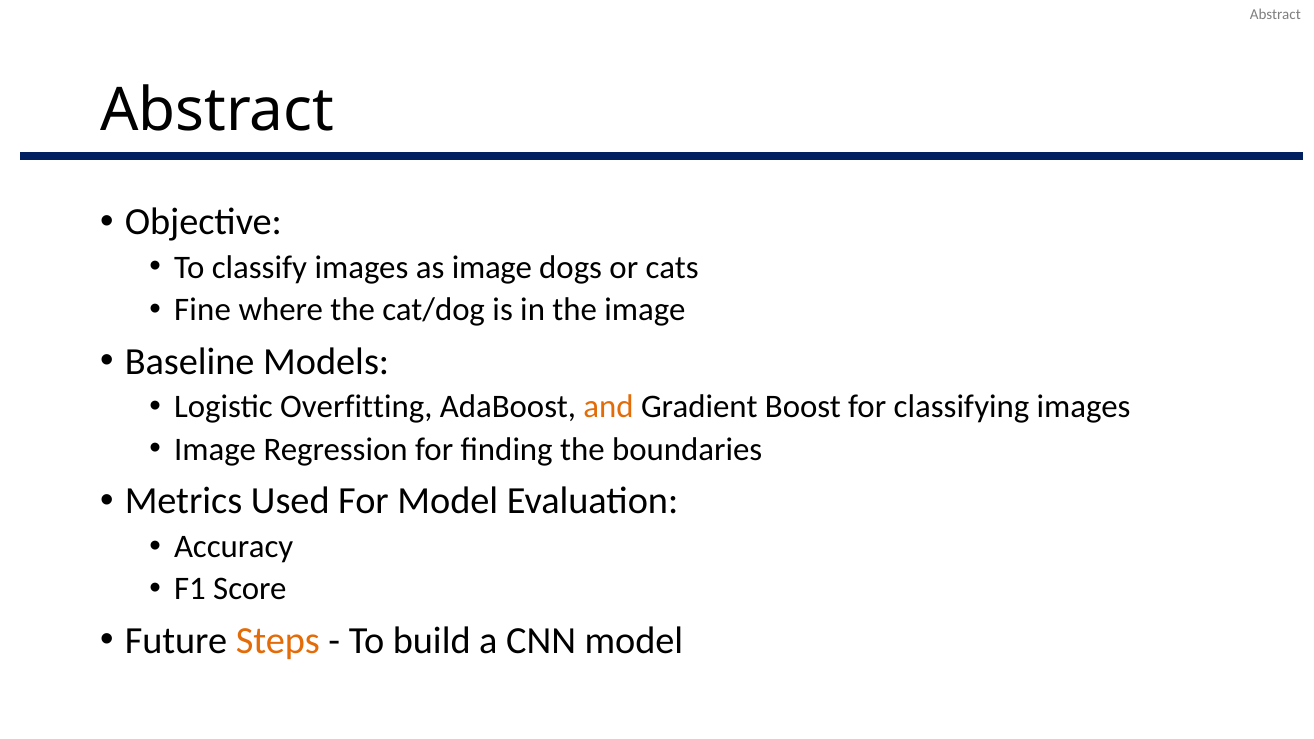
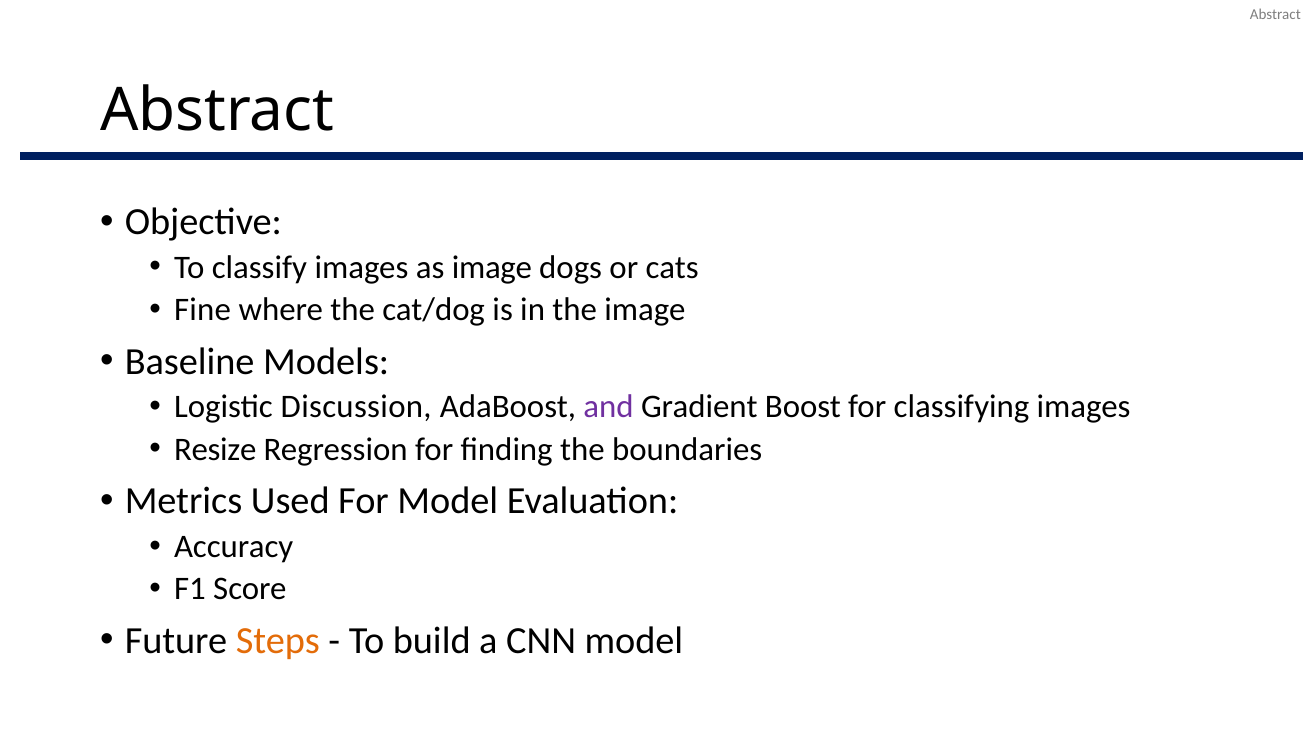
Overfitting: Overfitting -> Discussion (356, 407)
and colour: orange -> purple (609, 407)
Image: Image -> Resize (215, 449)
